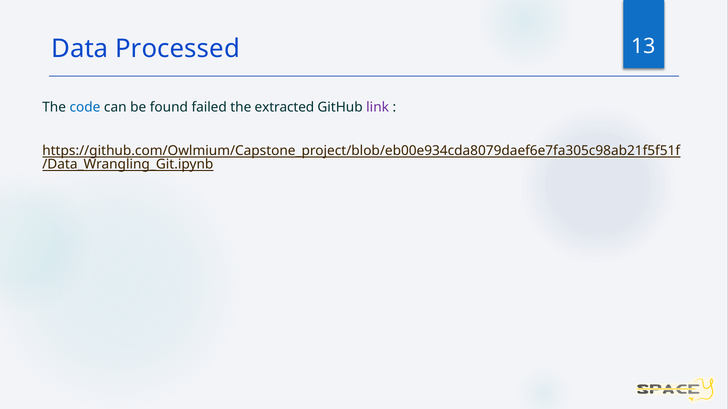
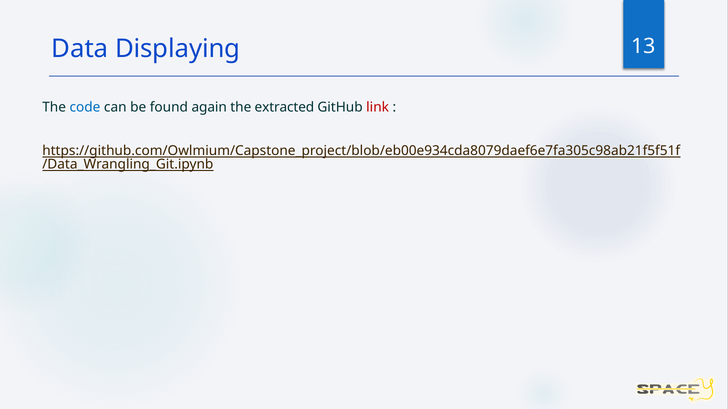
Processed: Processed -> Displaying (178, 49)
failed: failed -> again (209, 108)
link colour: purple -> red (378, 108)
